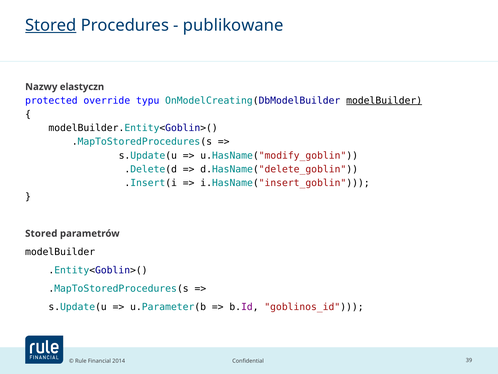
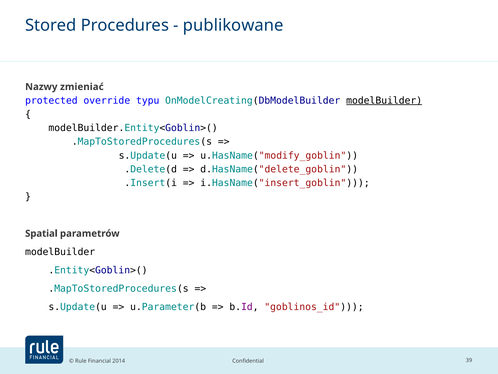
Stored underline: present -> none (51, 25)
elastyczn: elastyczn -> zmieniać (82, 87)
Stored: Stored -> Spatial (41, 233)
